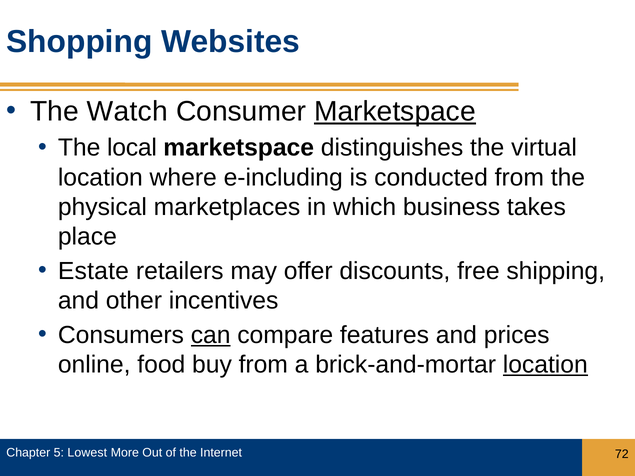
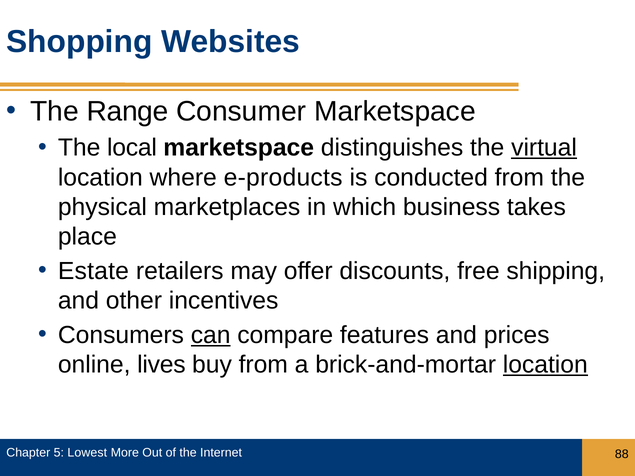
Watch: Watch -> Range (128, 112)
Marketspace underline: present -> none (395, 112)
virtual underline: none -> present (544, 148)
e-including: e-including -> e-products (283, 177)
food: food -> lives (161, 365)
72: 72 -> 88 (622, 455)
